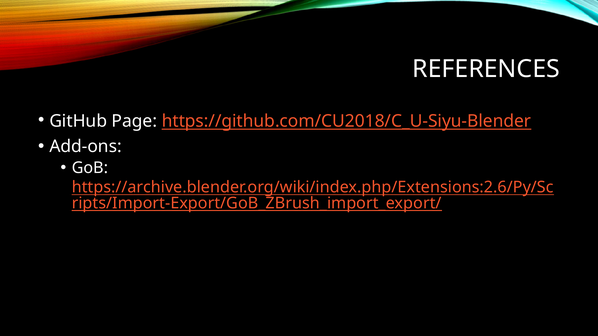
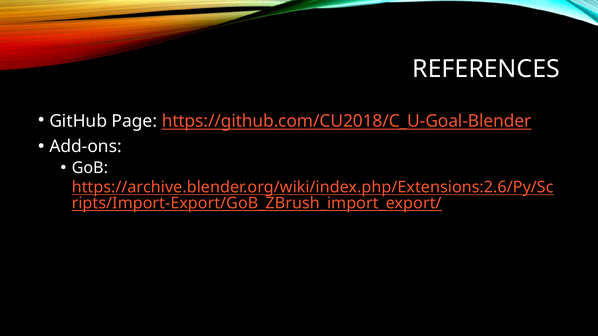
https://github.com/CU2018/C_U-Siyu-Blender: https://github.com/CU2018/C_U-Siyu-Blender -> https://github.com/CU2018/C_U-Goal-Blender (346, 121)
